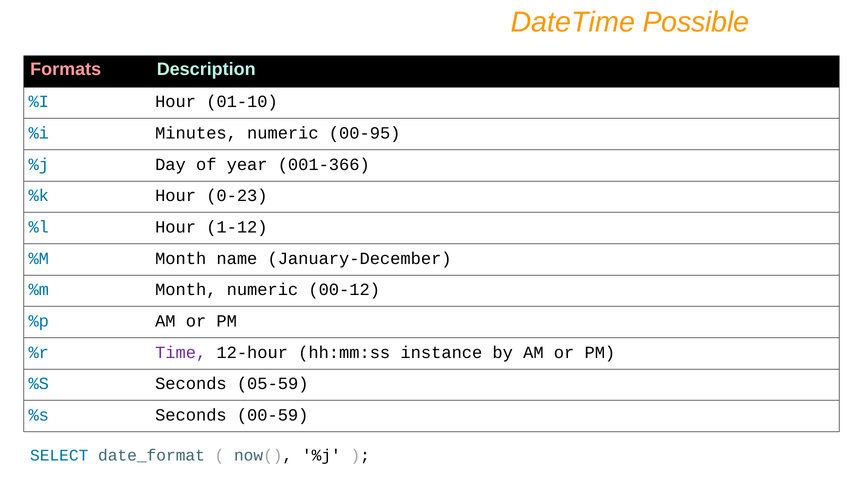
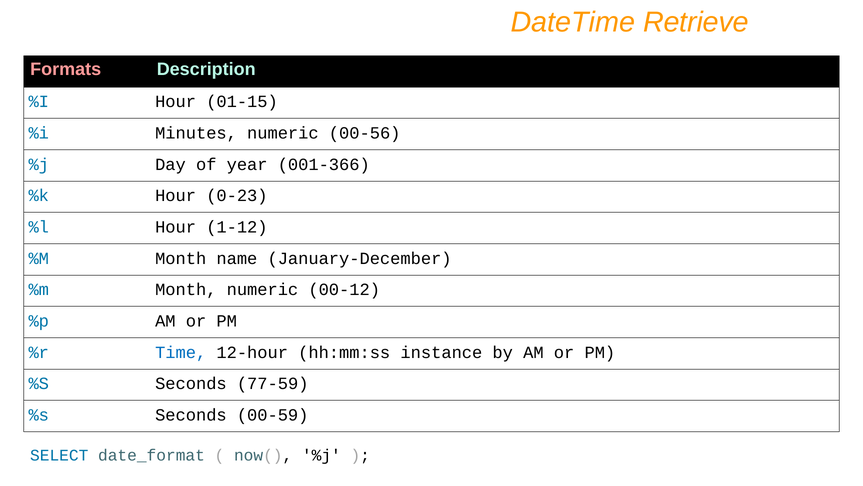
Possible: Possible -> Retrieve (696, 22)
01-10: 01-10 -> 01-15 (242, 102)
00-95: 00-95 -> 00-56 (365, 133)
Time colour: purple -> blue (181, 352)
05-59: 05-59 -> 77-59 (273, 383)
